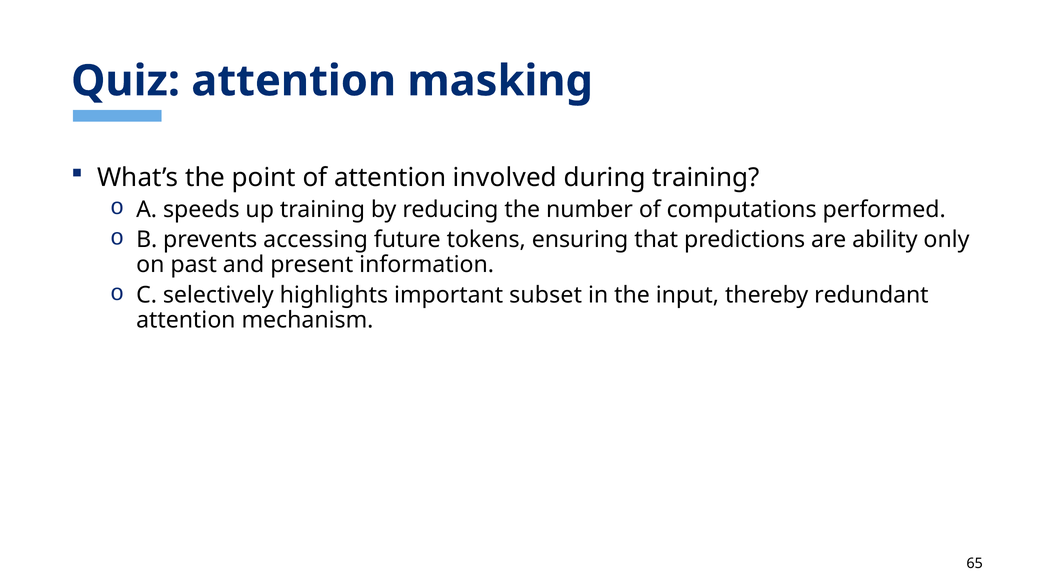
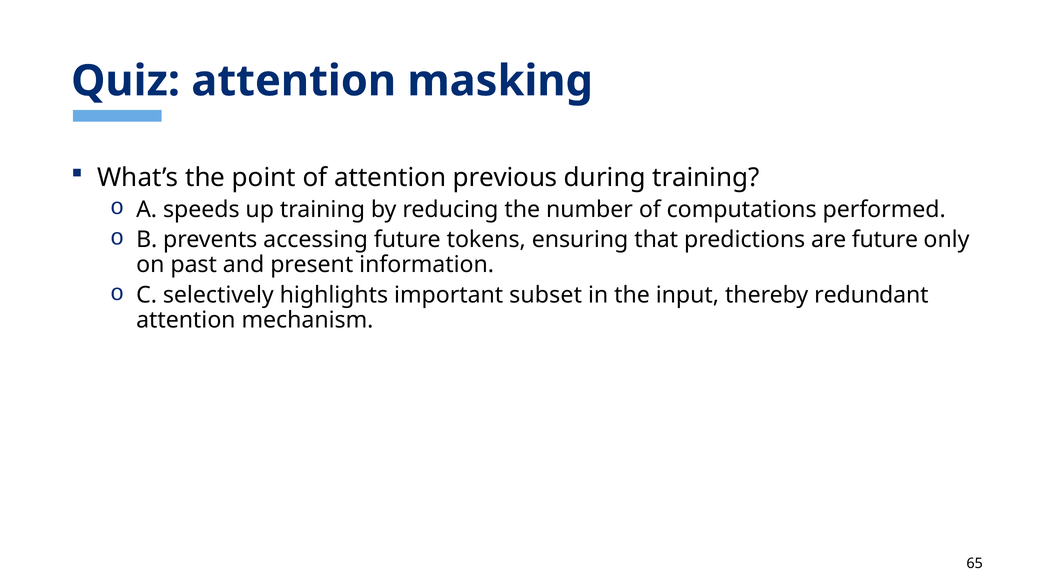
involved: involved -> previous (505, 178)
are ability: ability -> future (885, 240)
